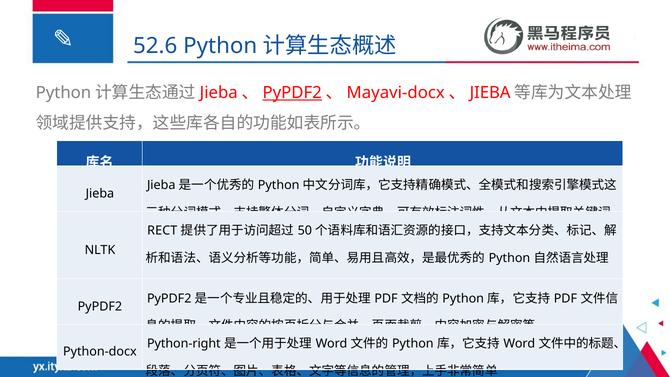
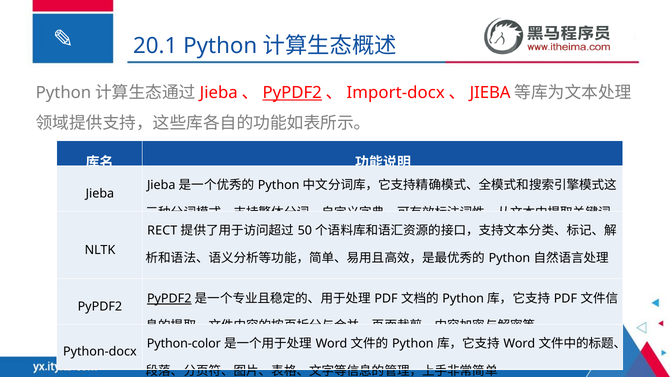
52.6: 52.6 -> 20.1 (155, 46)
Mayavi-docx: Mayavi-docx -> Import-docx (396, 93)
PyPDF2 underline: none -> present (169, 298)
Python-right: Python-right -> Python-color (184, 344)
